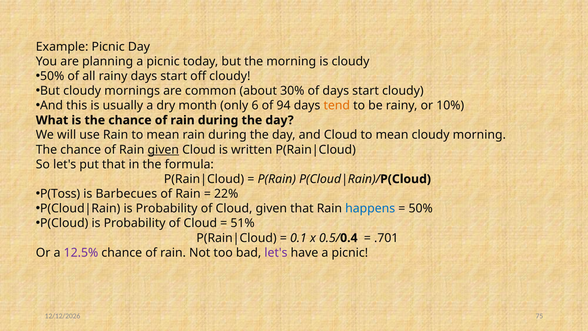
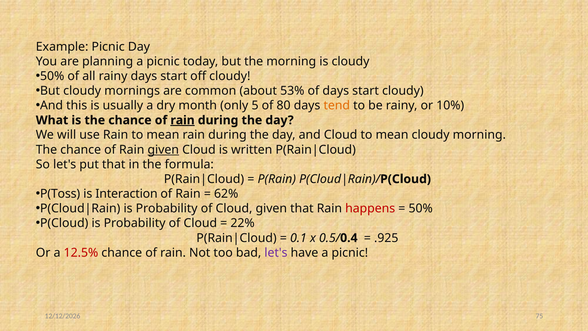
30%: 30% -> 53% (292, 91)
6: 6 -> 5 (255, 105)
94: 94 -> 80 (284, 105)
rain underline: none -> present (183, 120)
Barbecues: Barbecues -> Interaction (126, 194)
22%: 22% -> 62% (226, 194)
happens colour: blue -> red (370, 208)
51%: 51% -> 22% (243, 223)
.701: .701 -> .925 (386, 238)
12.5% colour: purple -> red (81, 252)
